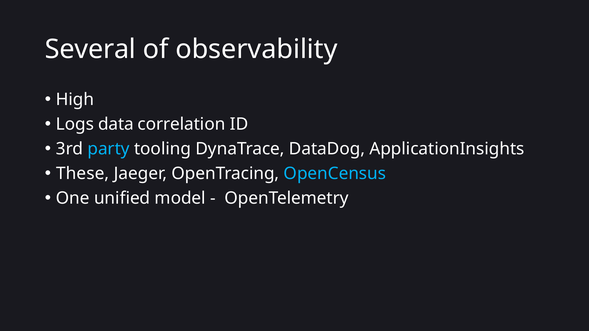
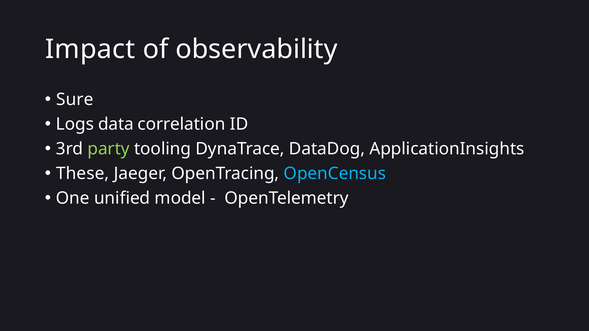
Several: Several -> Impact (90, 49)
High: High -> Sure (75, 100)
party colour: light blue -> light green (109, 149)
